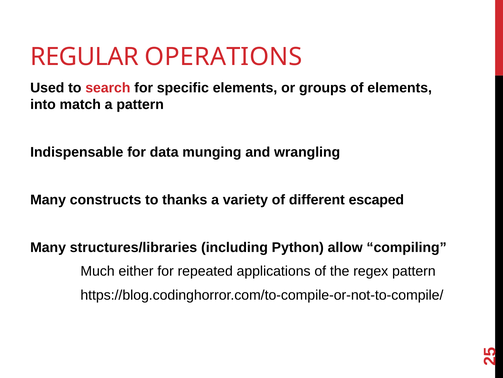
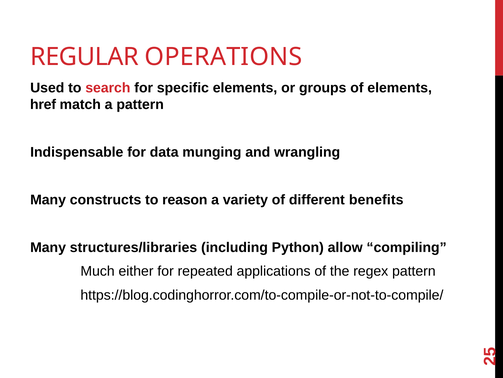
into: into -> href (43, 104)
thanks: thanks -> reason (185, 199)
escaped: escaped -> benefits (376, 199)
